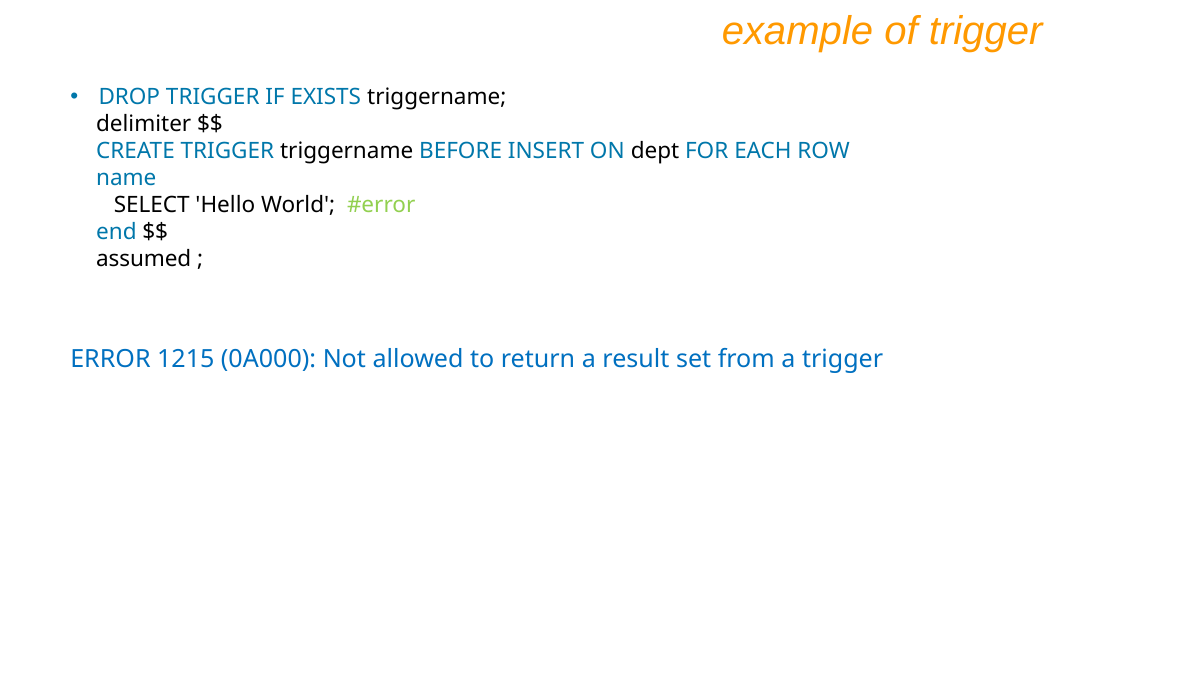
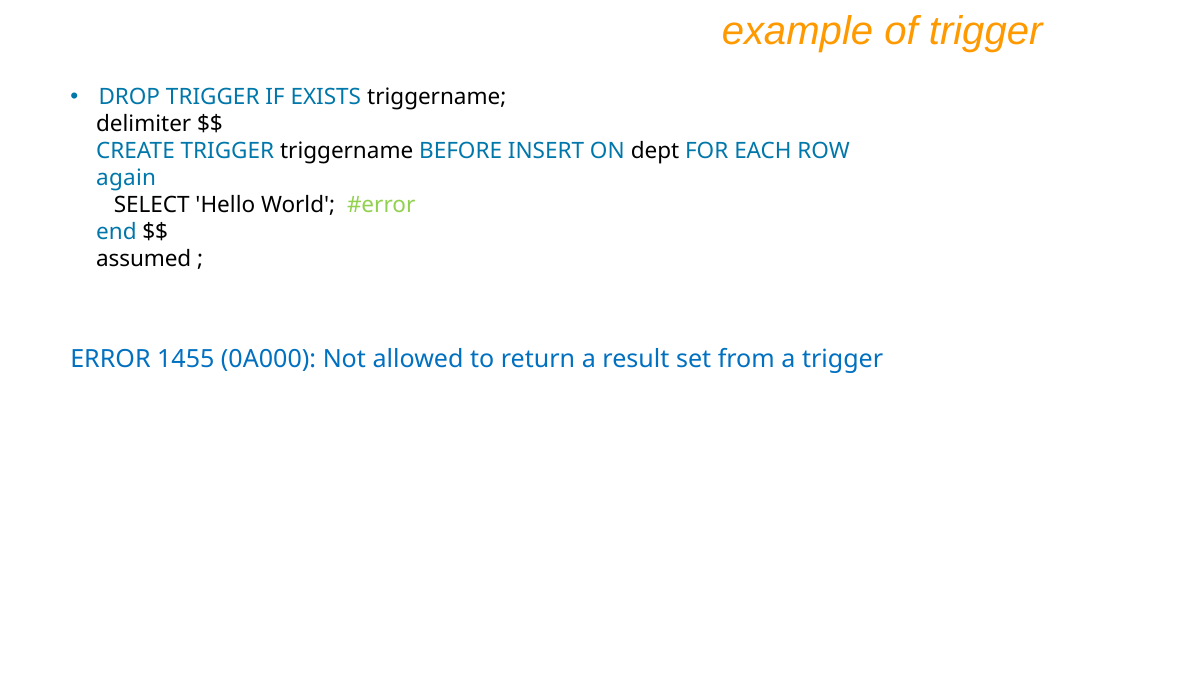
name: name -> again (126, 178)
1215: 1215 -> 1455 (186, 359)
